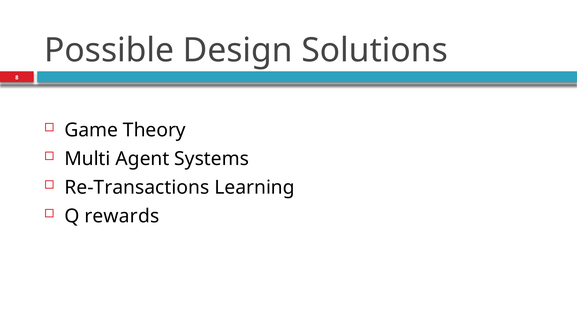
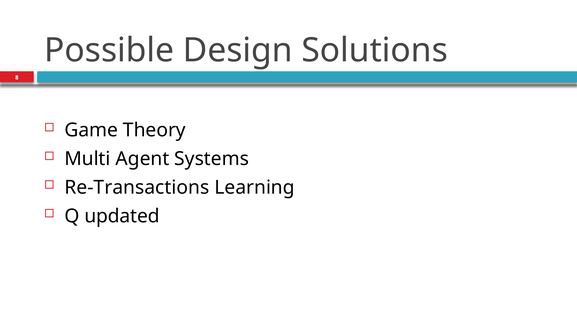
rewards: rewards -> updated (122, 216)
